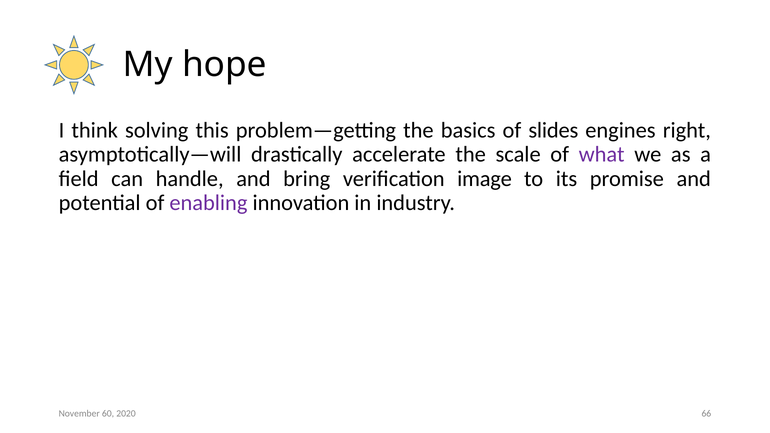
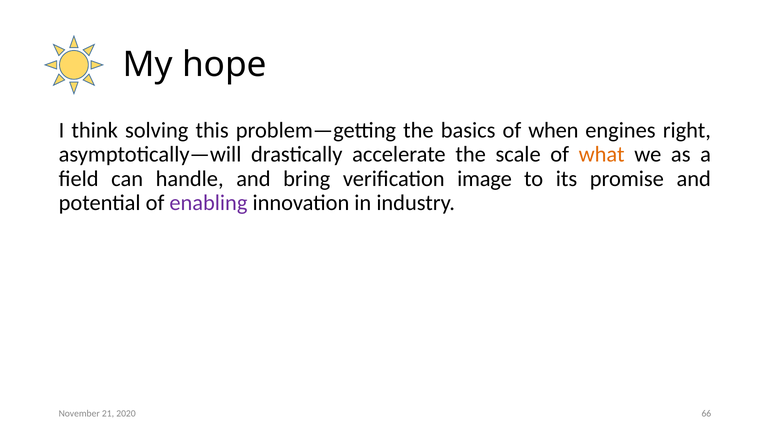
slides: slides -> when (553, 130)
what colour: purple -> orange (602, 154)
60: 60 -> 21 (108, 414)
